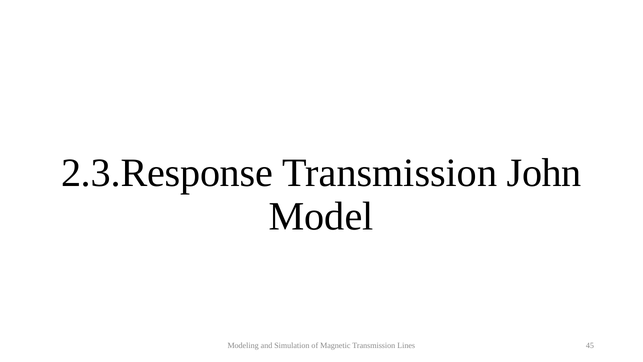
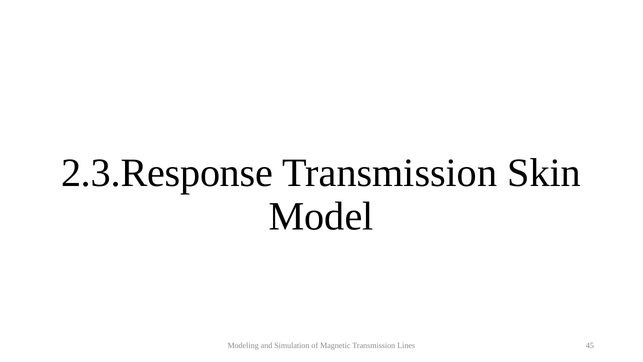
John: John -> Skin (544, 173)
